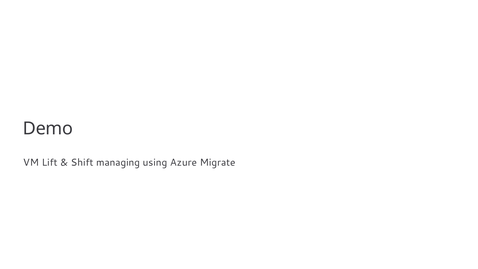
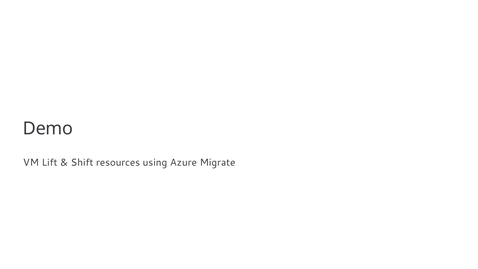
managing: managing -> resources (118, 163)
